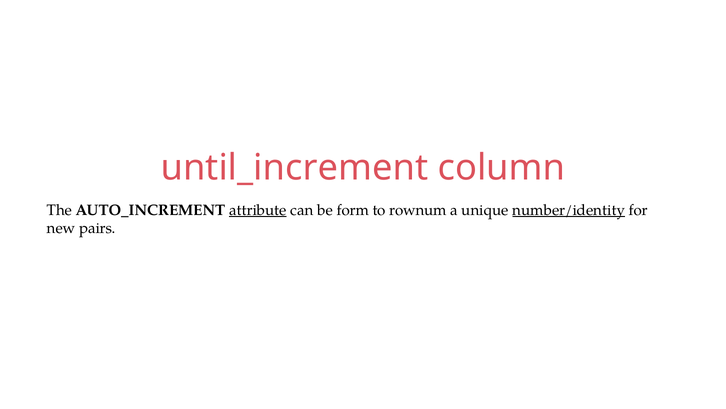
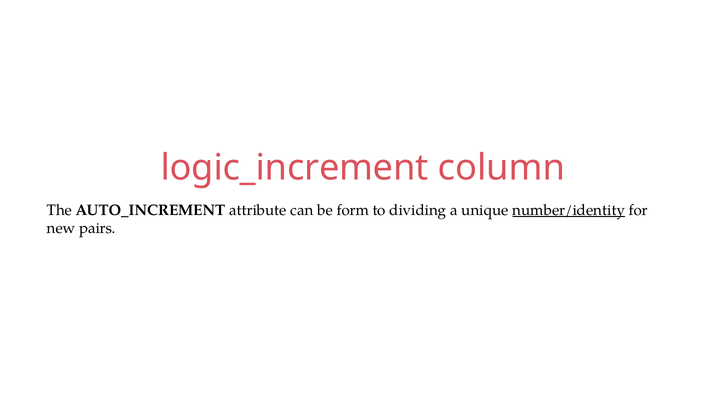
until_increment: until_increment -> logic_increment (295, 168)
attribute underline: present -> none (258, 210)
rownum: rownum -> dividing (418, 210)
